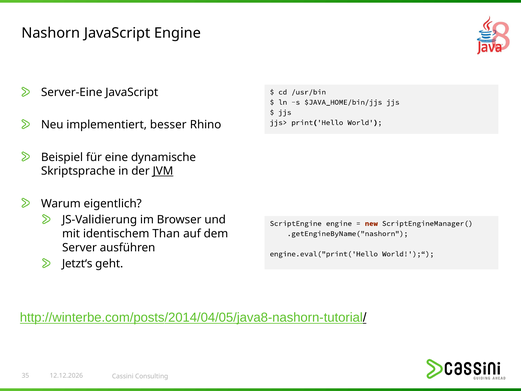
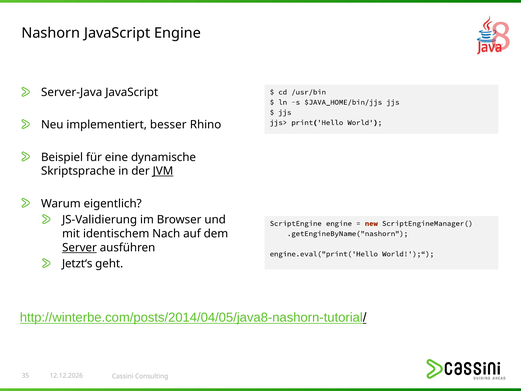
Server-Eine: Server-Eine -> Server-Java (72, 92)
Than: Than -> Nach (166, 234)
Server underline: none -> present (79, 247)
